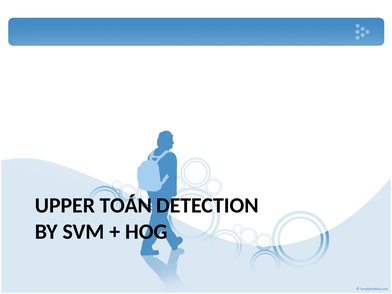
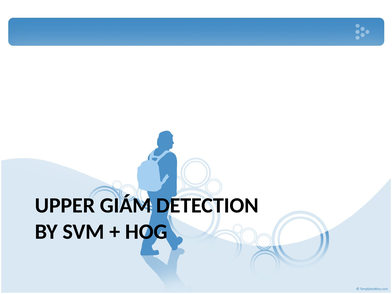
TOÁN: TOÁN -> GIÁM (126, 205)
